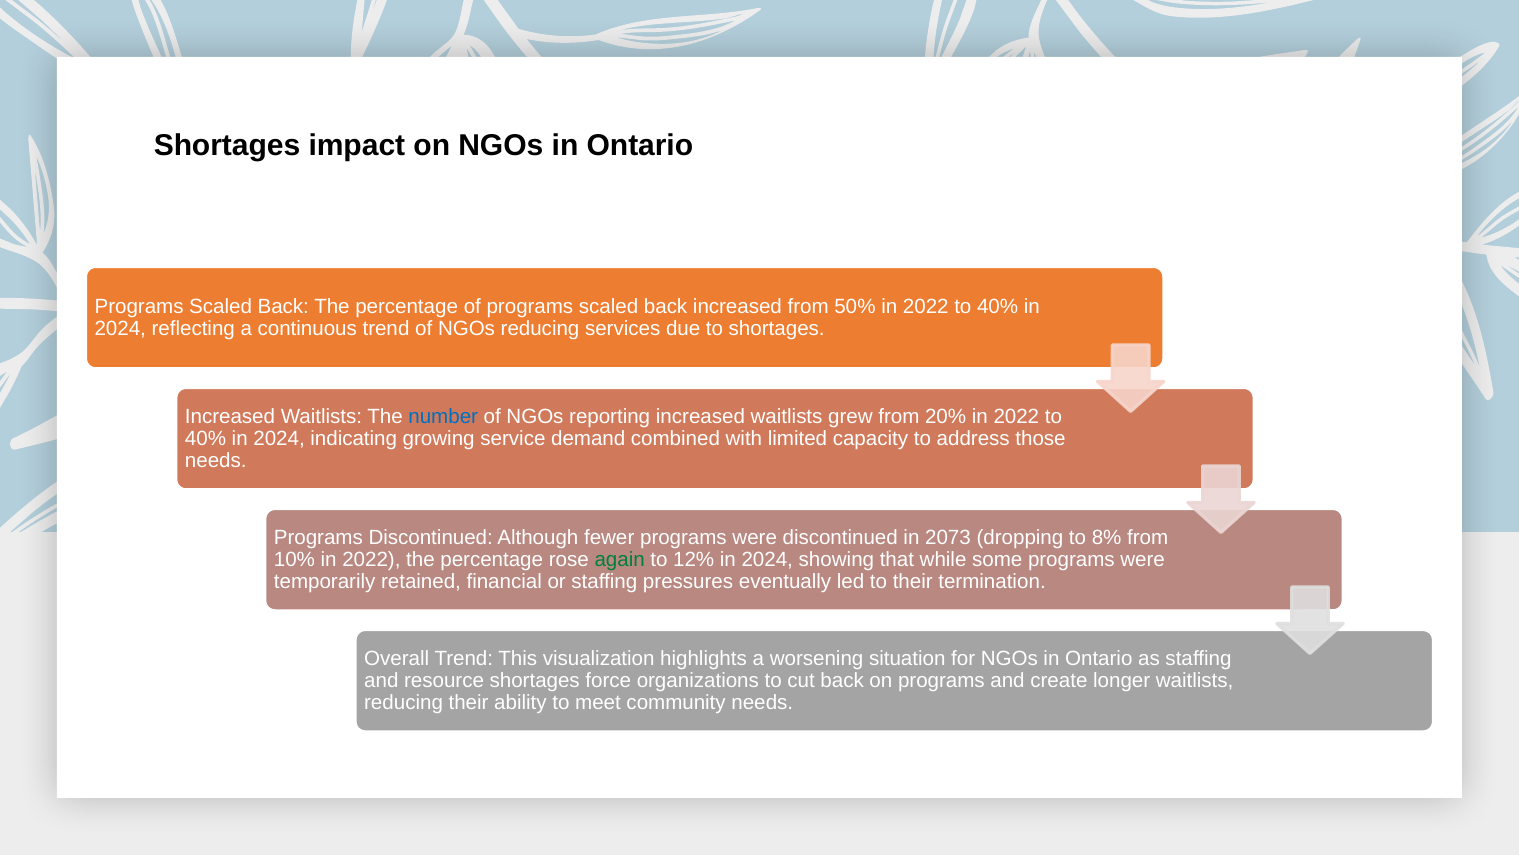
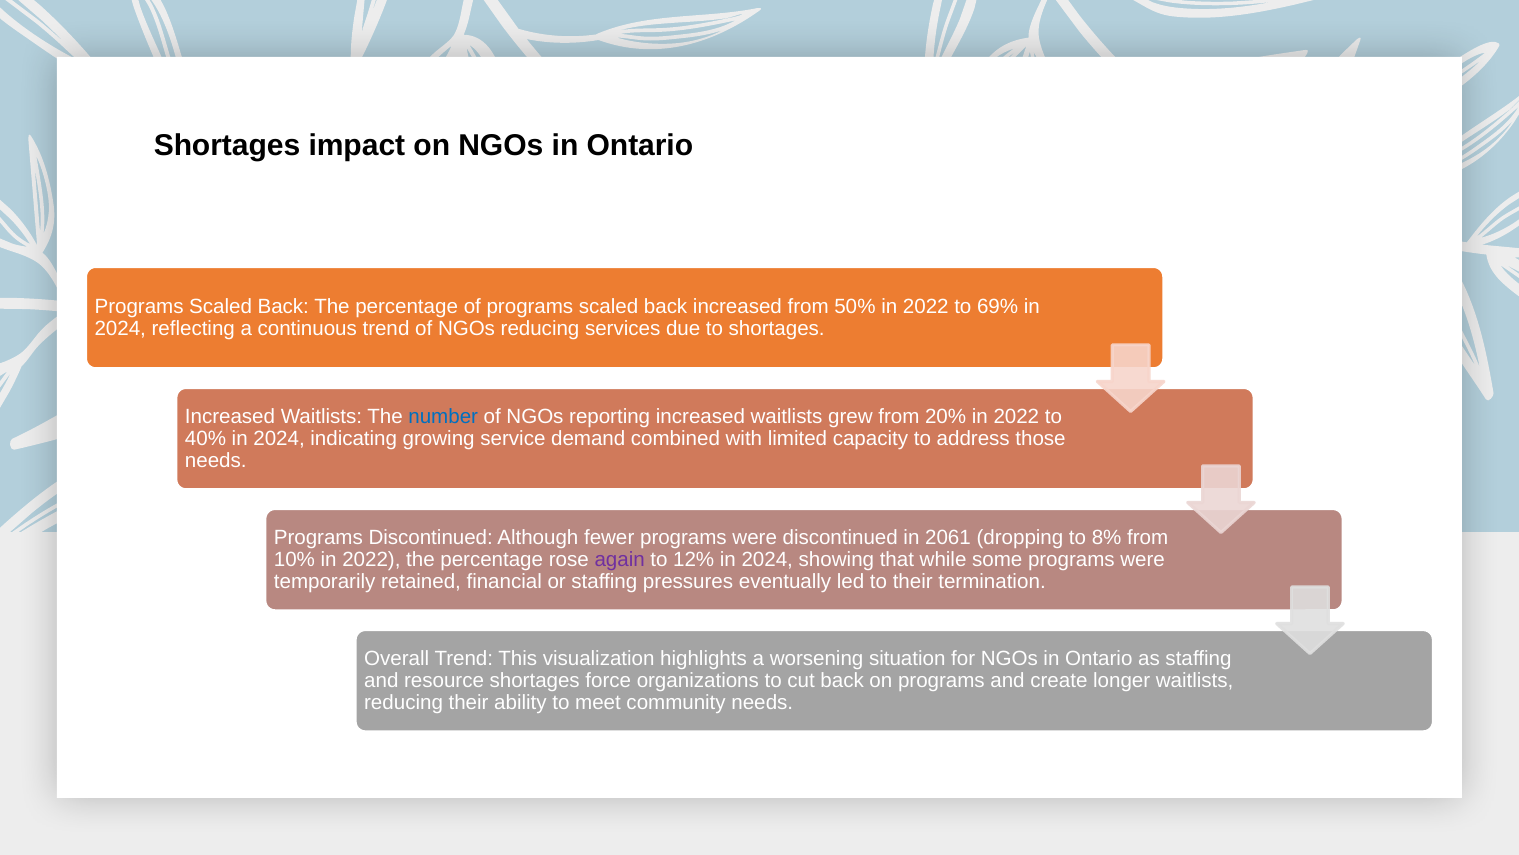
40%: 40% -> 69% (998, 306)
2073: 2073 -> 2061 (948, 537)
again colour: green -> purple (620, 559)
